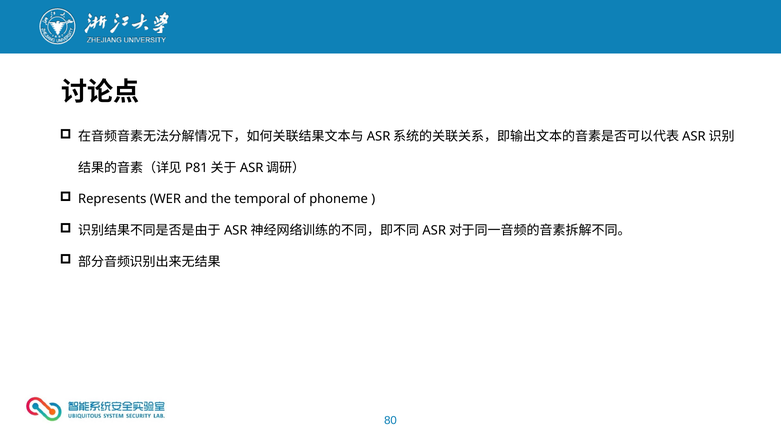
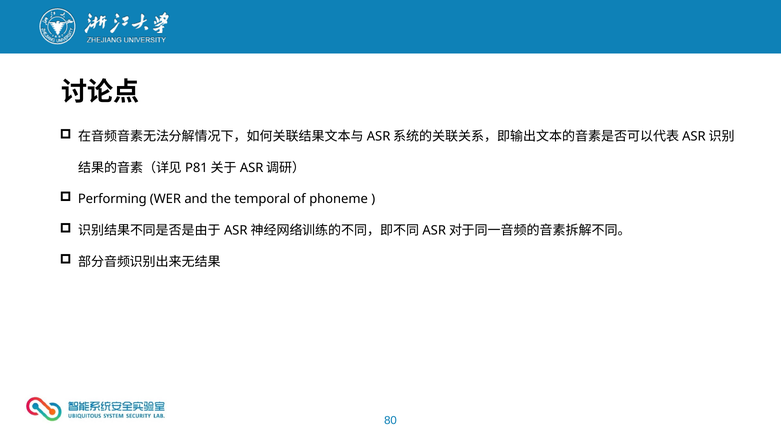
Represents: Represents -> Performing (112, 199)
